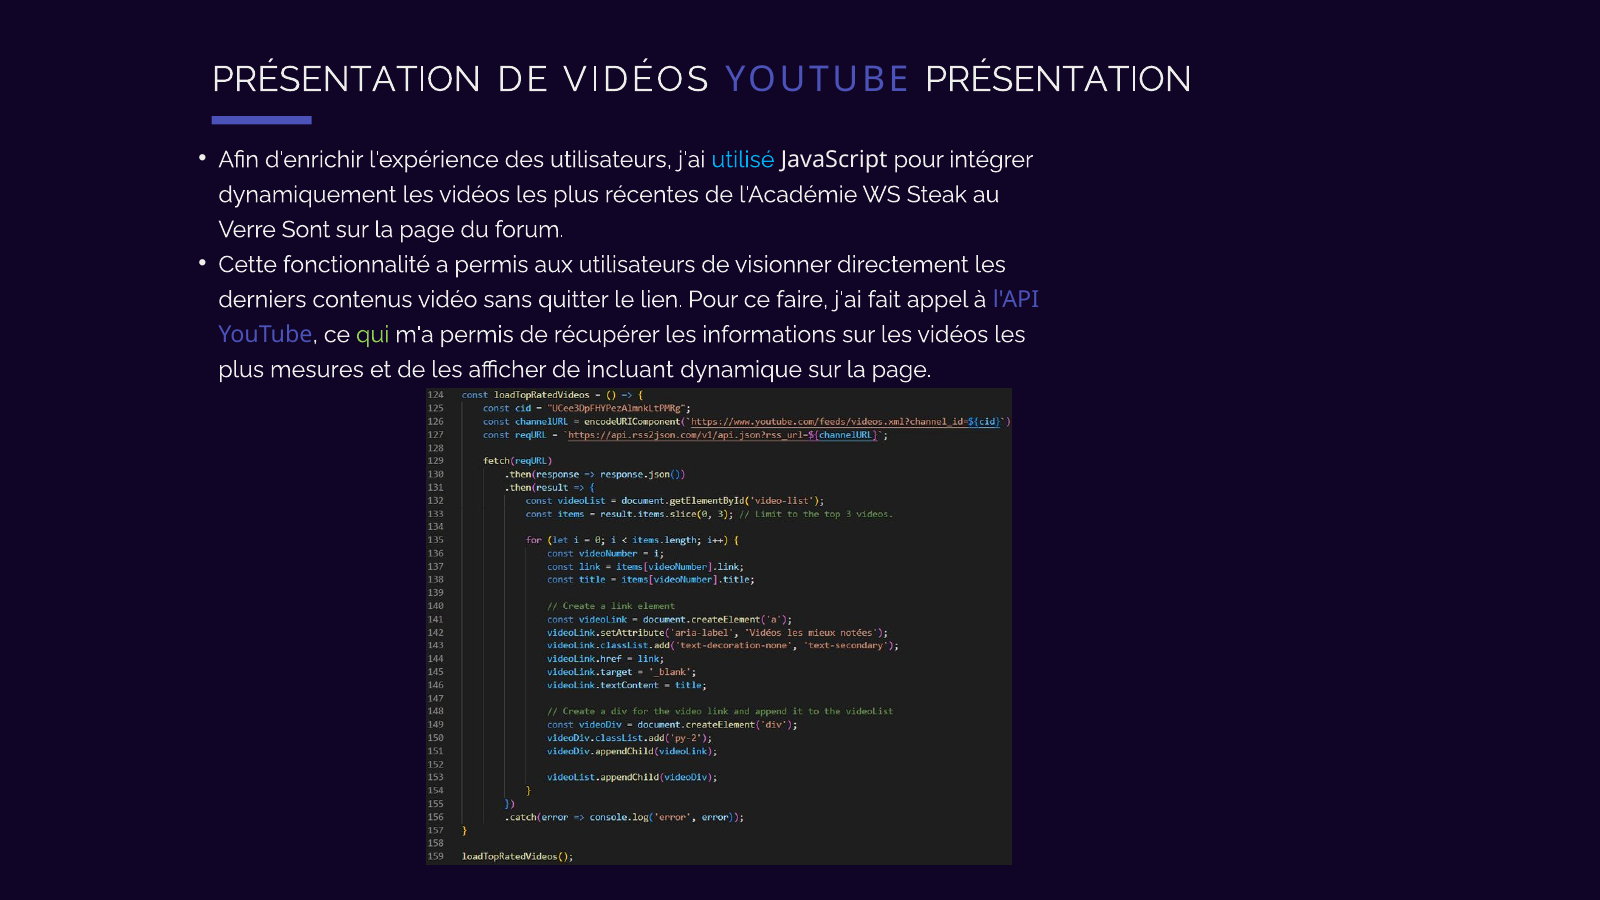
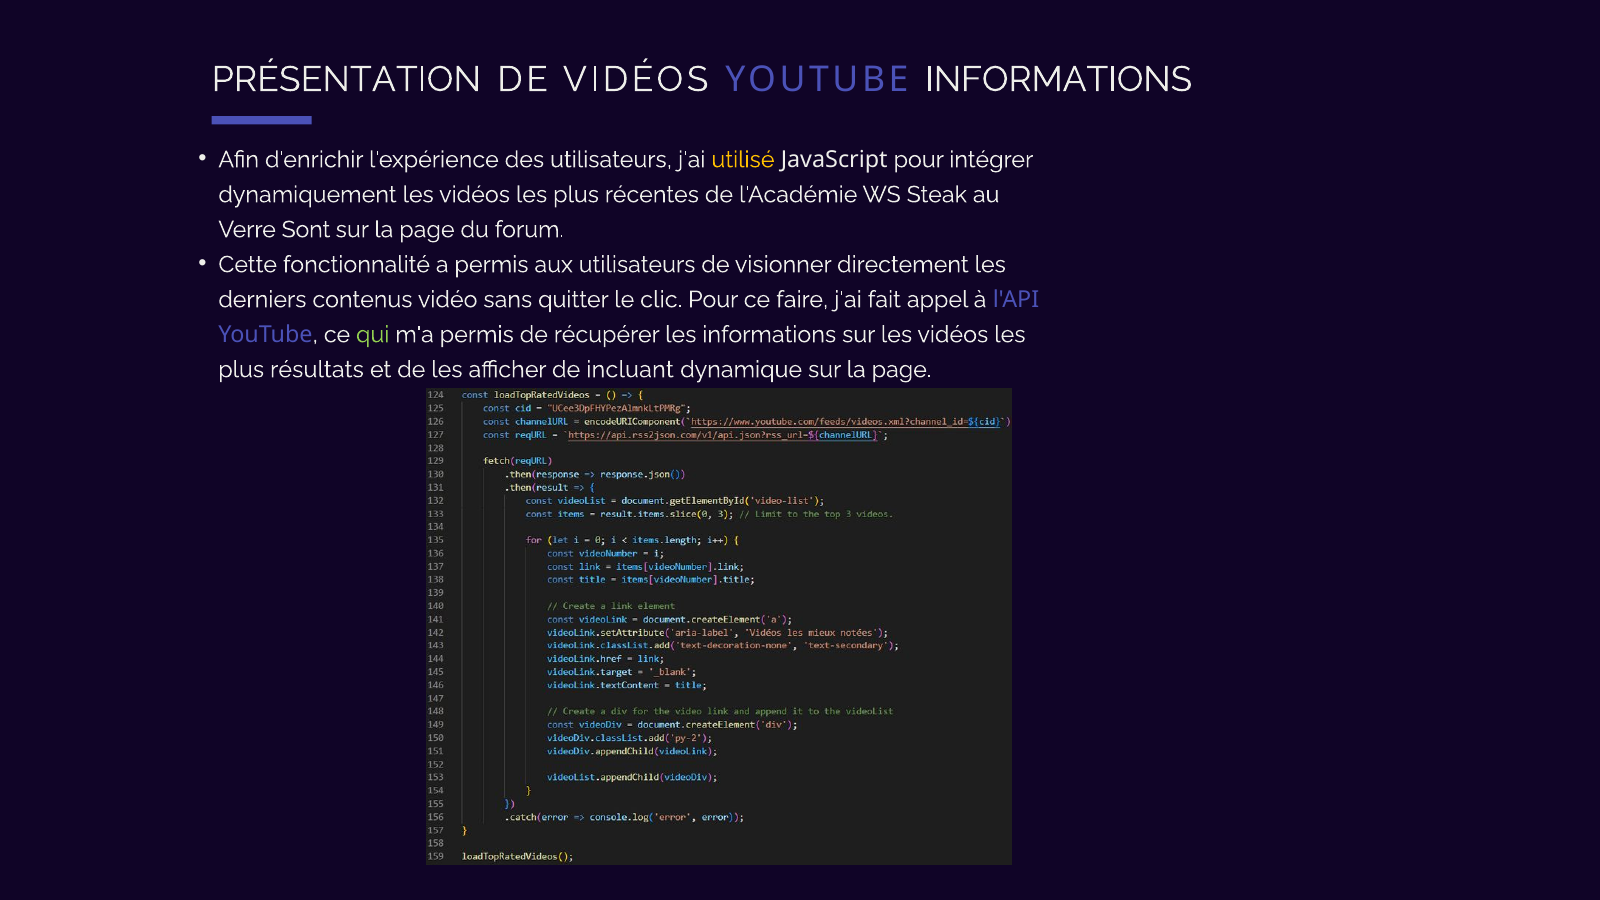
YOUTUBE PRÉSENTATION: PRÉSENTATION -> INFORMATIONS (1059, 79)
utilisé colour: light blue -> yellow (743, 160)
lien: lien -> clic (661, 300)
mesures: mesures -> résultats (317, 370)
